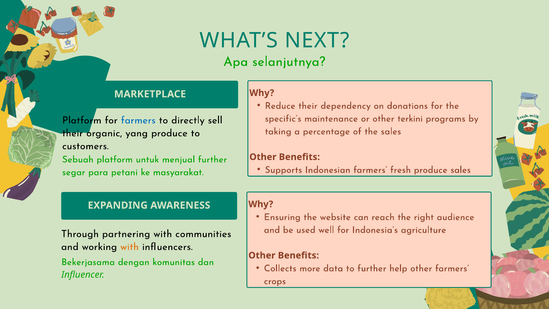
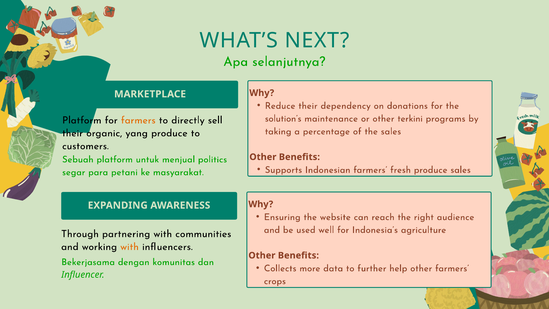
specific’s: specific’s -> solution’s (283, 118)
farmers colour: blue -> orange (138, 120)
menjual further: further -> politics (213, 159)
